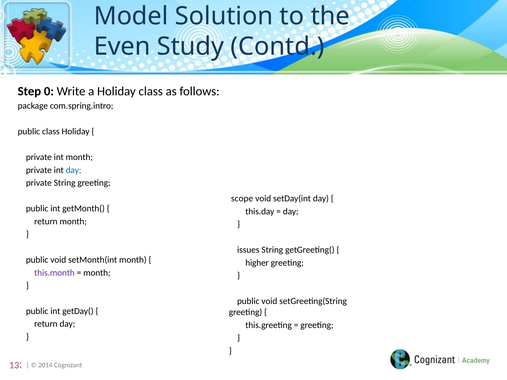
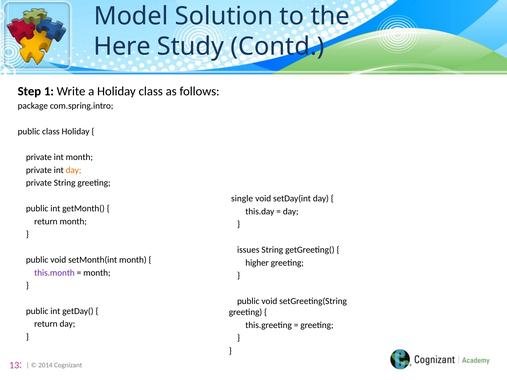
Even: Even -> Here (122, 47)
0: 0 -> 1 (49, 91)
day colour: blue -> orange (74, 170)
scope: scope -> single (242, 199)
